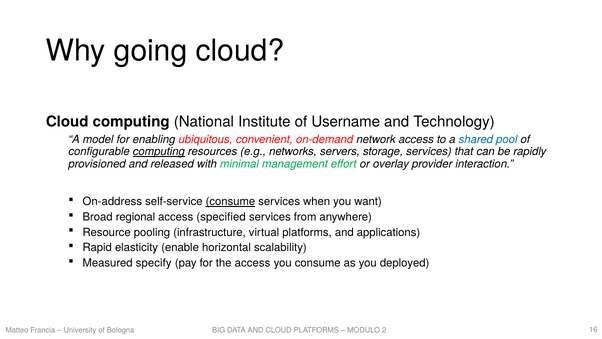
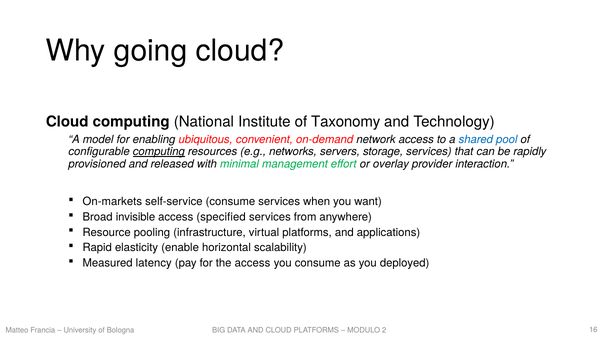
Username: Username -> Taxonomy (346, 122)
On-address: On-address -> On-markets (112, 201)
consume underline: present -> none (230, 201)
regional: regional -> invisible (135, 217)
specify: specify -> latency (154, 263)
